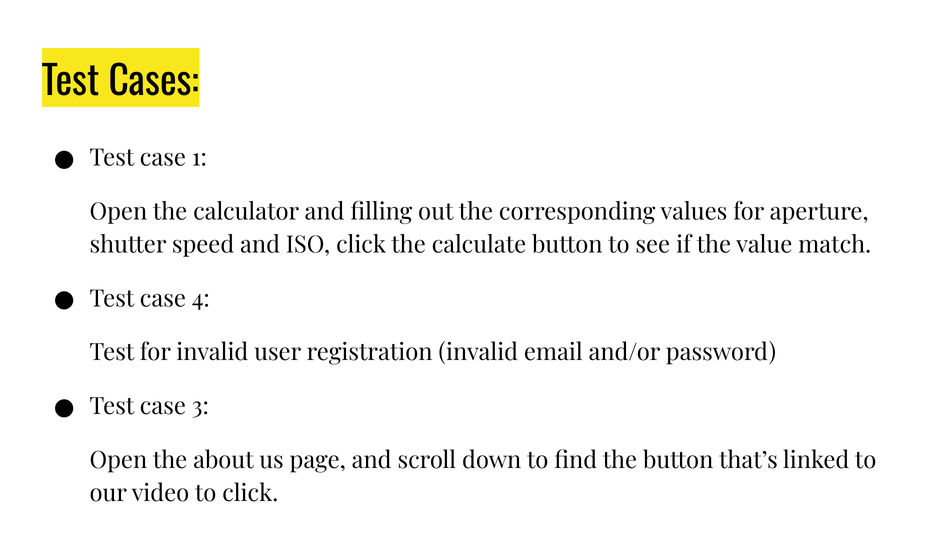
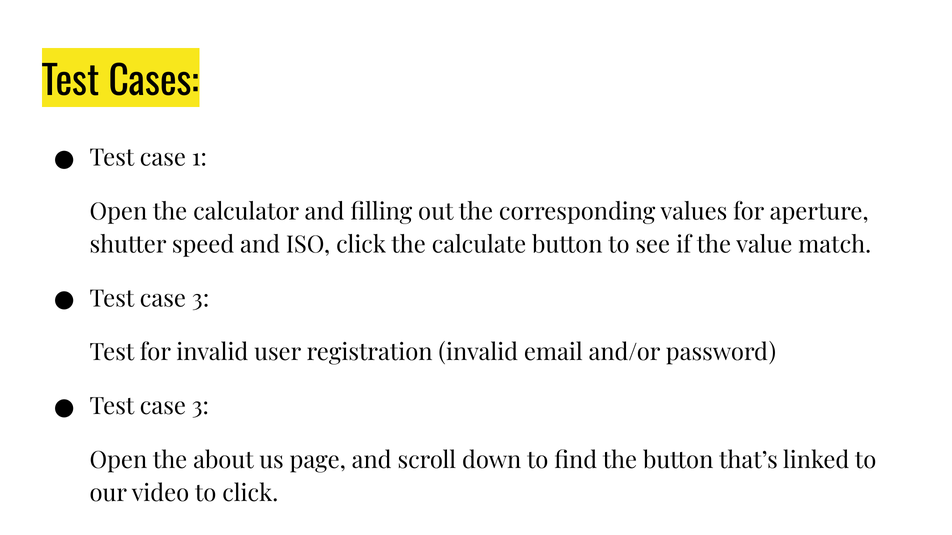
4: 4 -> 3 (201, 299)
